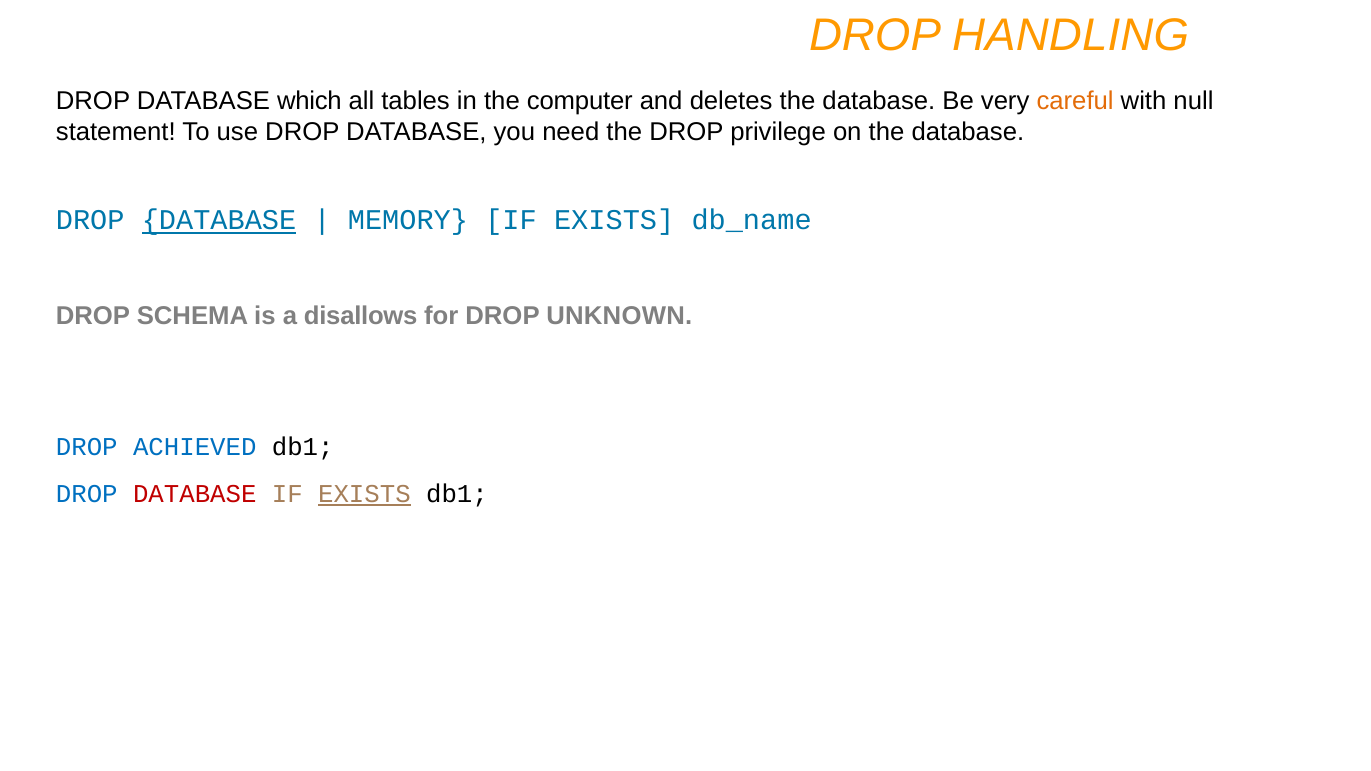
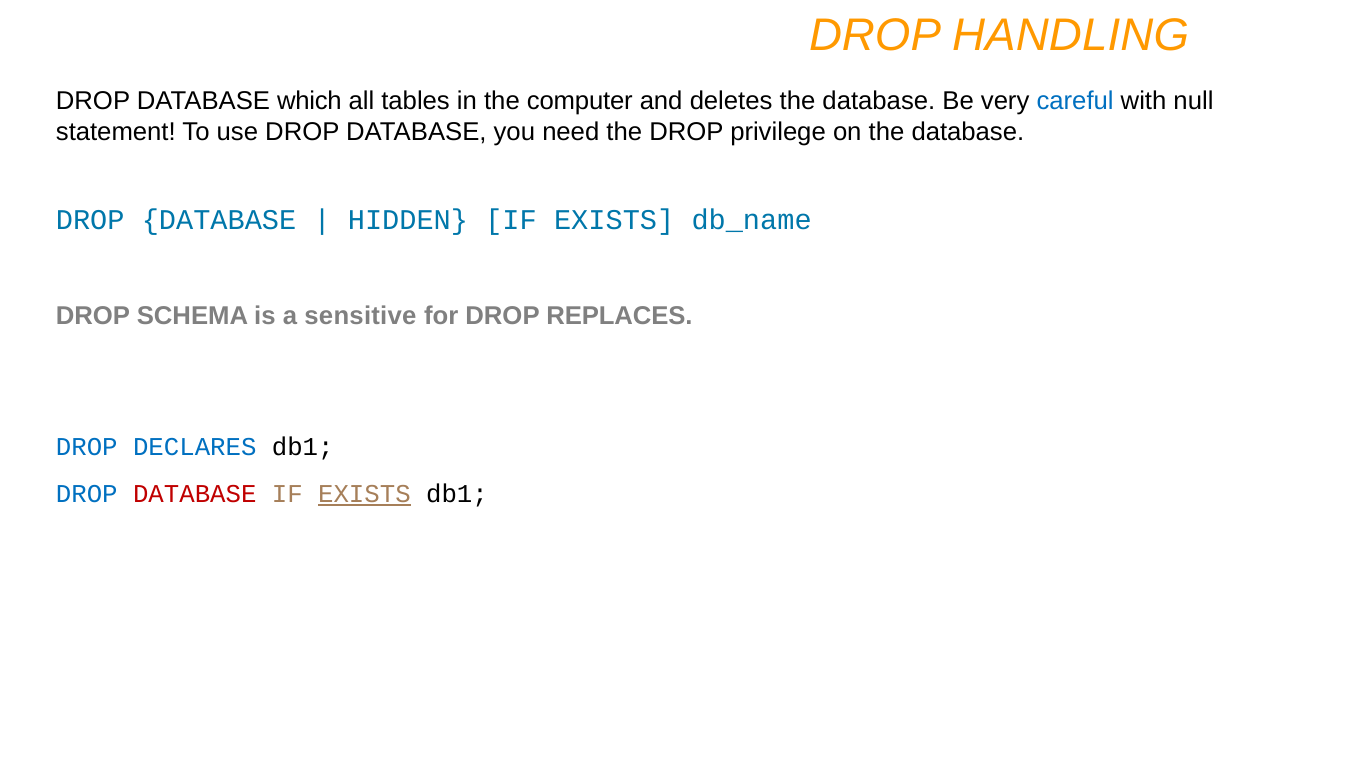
careful colour: orange -> blue (1075, 101)
DATABASE underline: present -> none (219, 220)
MEMORY: MEMORY -> HIDDEN (408, 220)
disallows: disallows -> sensitive (360, 317)
UNKNOWN: UNKNOWN -> REPLACES (619, 317)
ACHIEVED: ACHIEVED -> DECLARES (195, 448)
